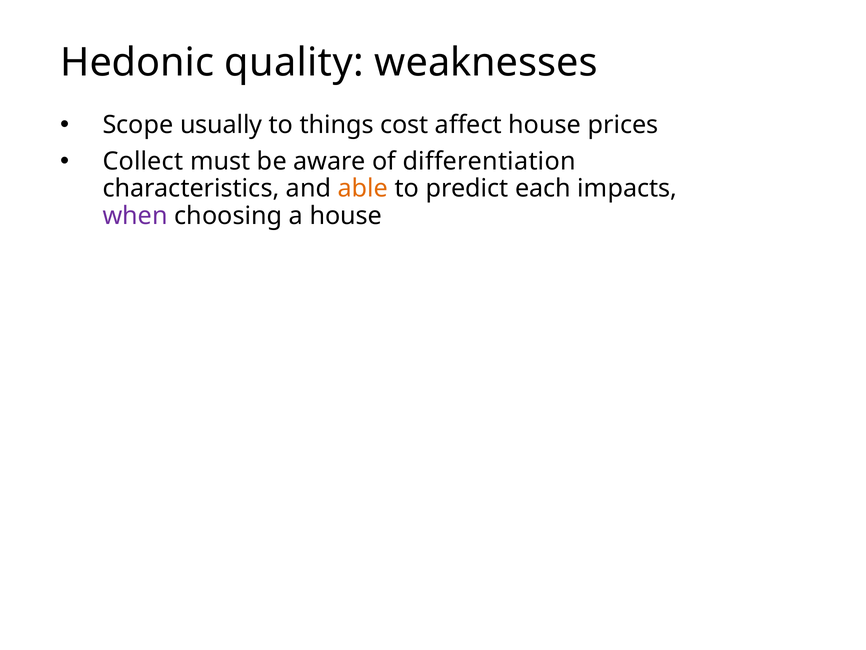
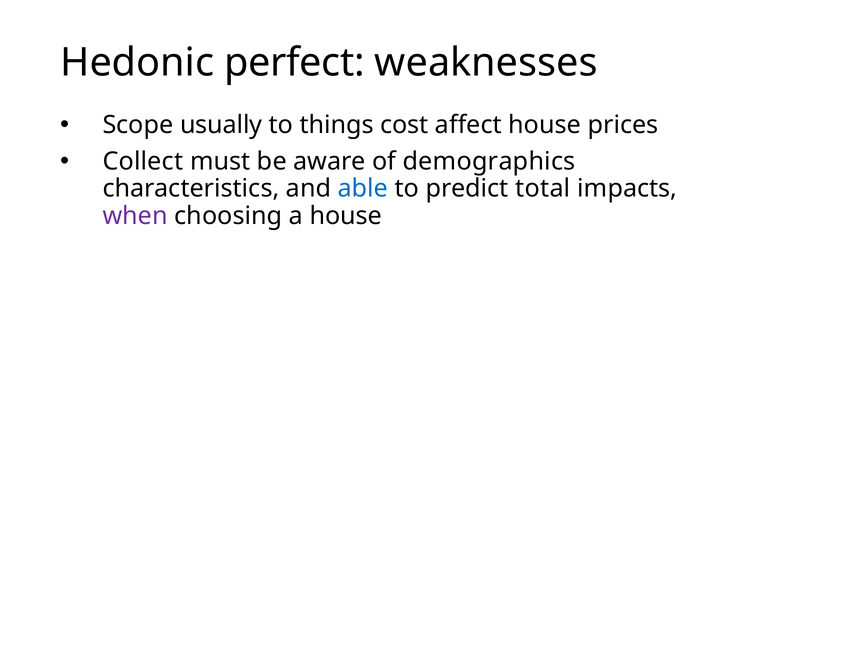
quality: quality -> perfect (294, 63)
differentiation: differentiation -> demographics (489, 161)
able colour: orange -> blue (363, 188)
each: each -> total (543, 188)
